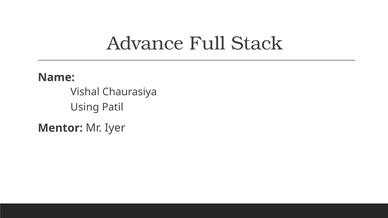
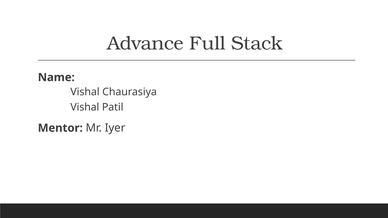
Using: Using -> Vishal (85, 107)
